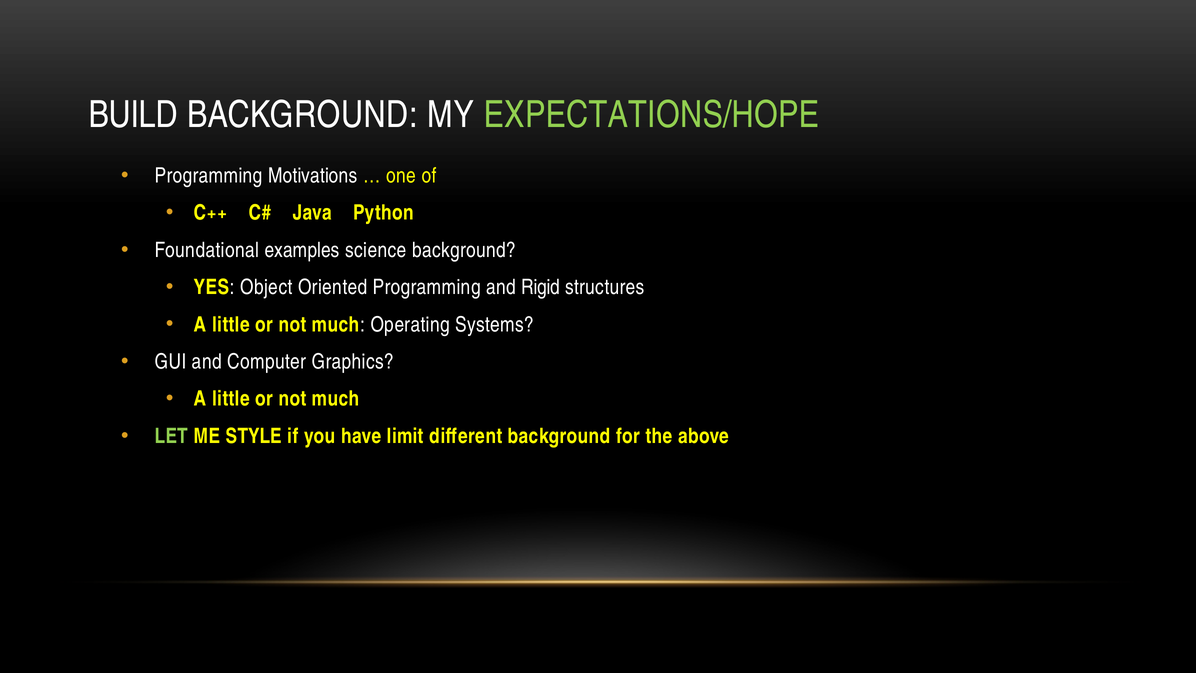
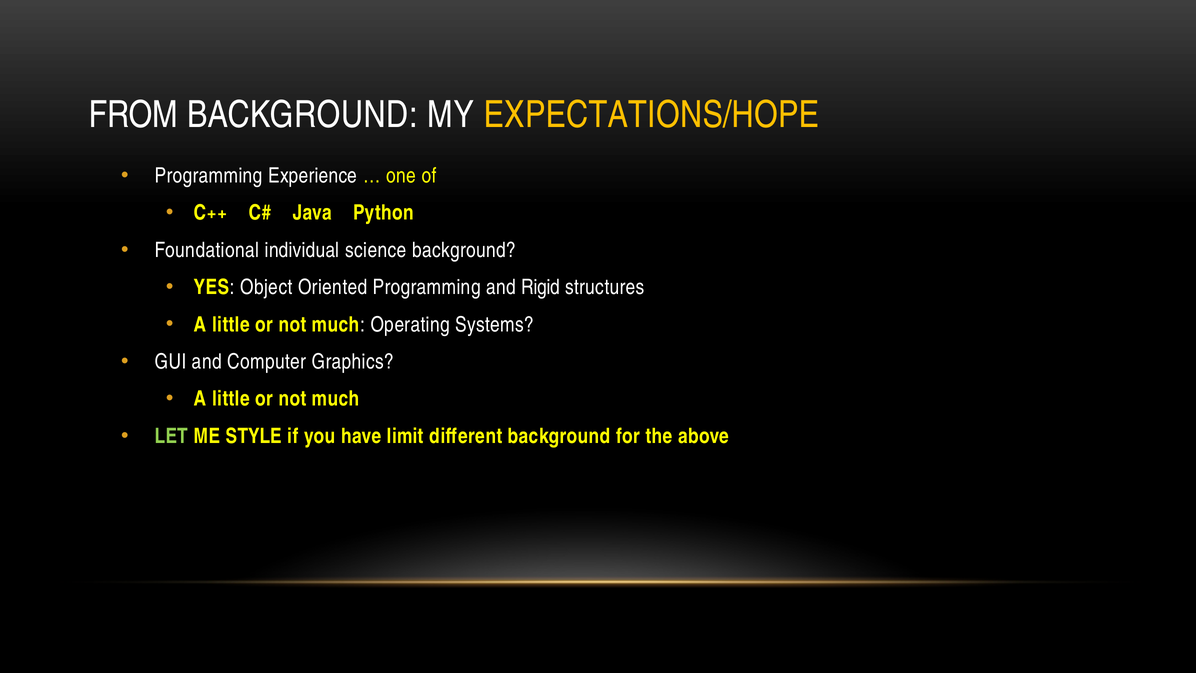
BUILD: BUILD -> FROM (133, 115)
EXPECTATIONS/HOPE colour: light green -> yellow (652, 115)
Motivations: Motivations -> Experience (313, 176)
examples: examples -> individual (302, 250)
